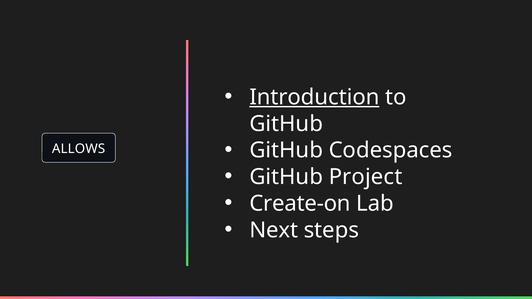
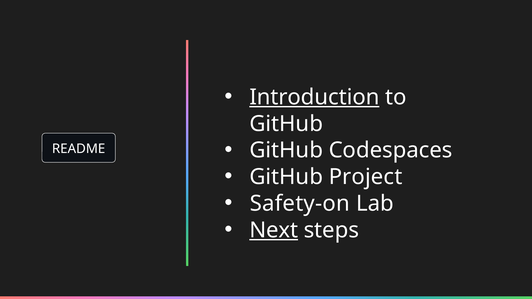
ALLOWS: ALLOWS -> README (79, 149)
Create-on: Create-on -> Safety-on (300, 204)
Next underline: none -> present (274, 230)
